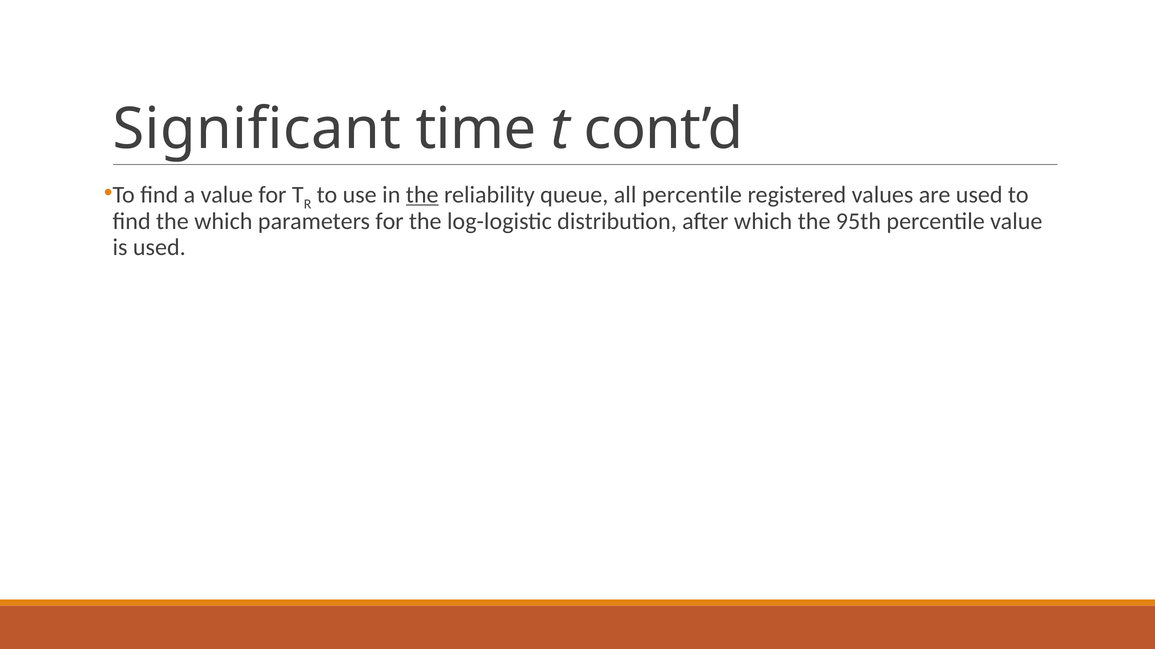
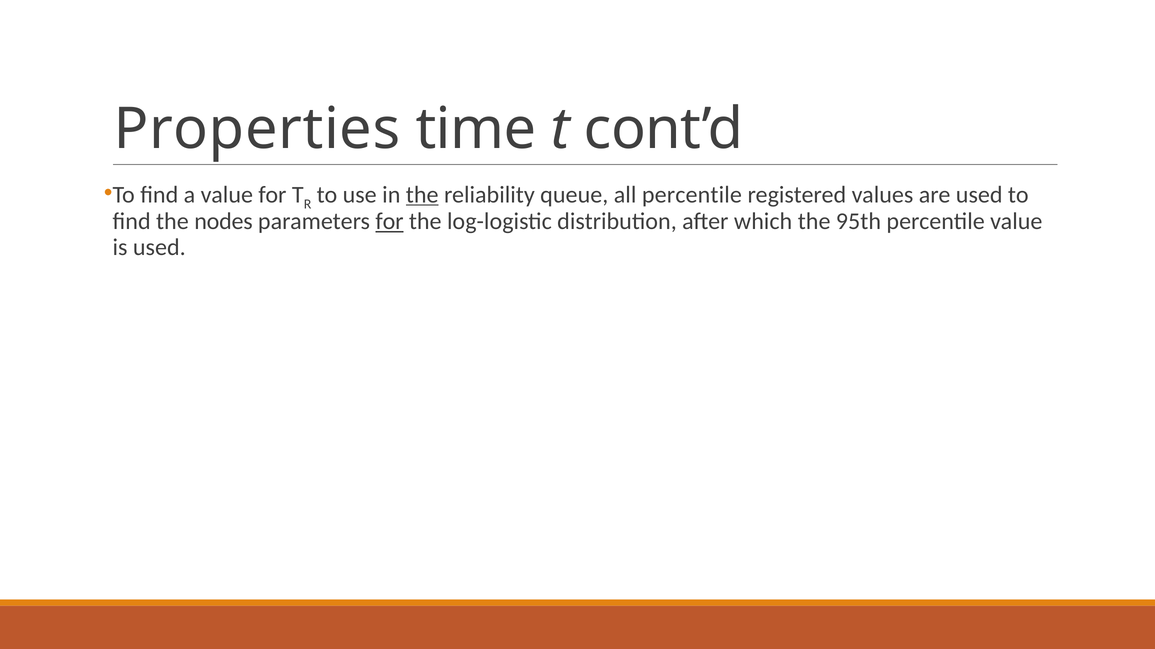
Significant: Significant -> Properties (257, 129)
the which: which -> nodes (223, 222)
for underline: none -> present (390, 222)
